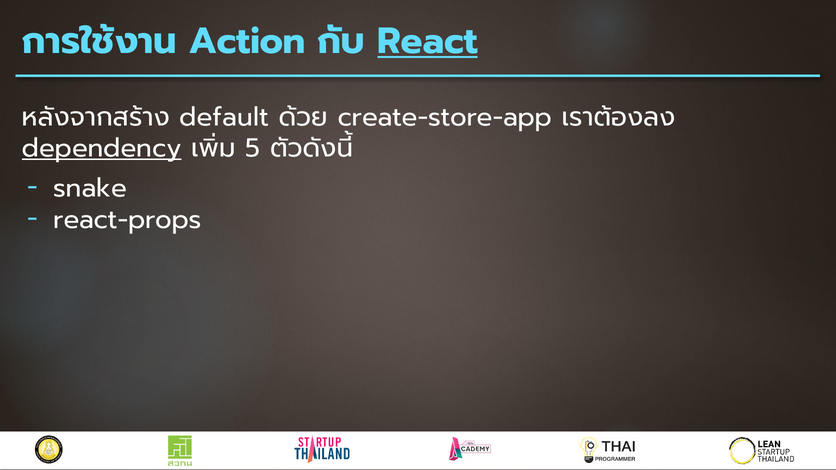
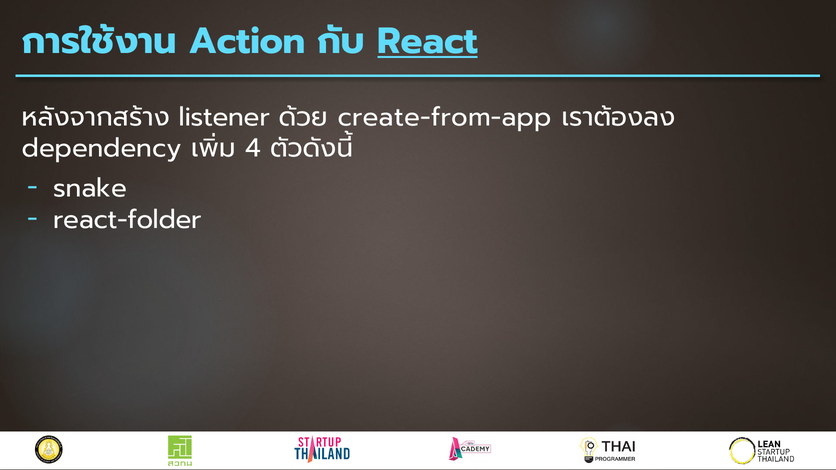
default: default -> listener (224, 117)
create-store-app: create-store-app -> create-from-app (445, 117)
dependency underline: present -> none (102, 148)
5: 5 -> 4 (253, 148)
react-props: react-props -> react-folder (127, 220)
